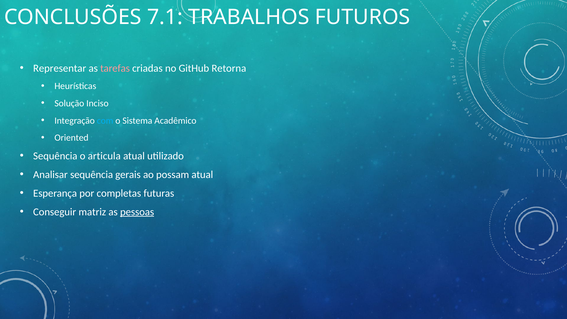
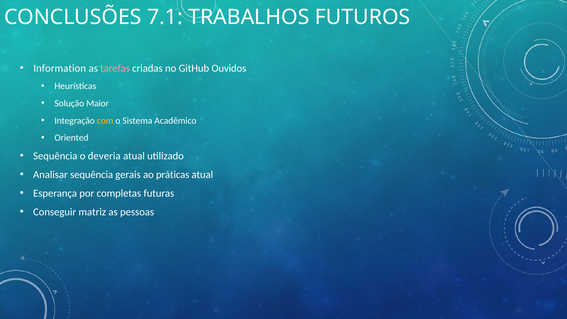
Representar: Representar -> Information (60, 68)
Retorna: Retorna -> Ouvidos (229, 68)
Inciso: Inciso -> Maior (97, 103)
com colour: light blue -> yellow (105, 121)
articula: articula -> deveria (104, 156)
possam: possam -> práticas (173, 175)
pessoas underline: present -> none (137, 212)
